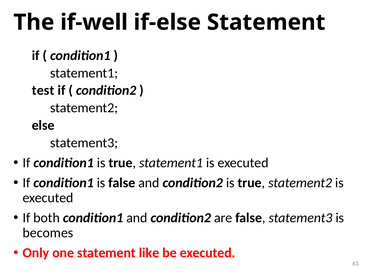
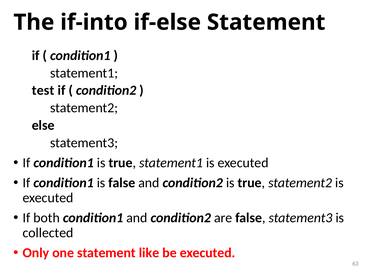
if-well: if-well -> if-into (94, 22)
becomes: becomes -> collected (48, 233)
